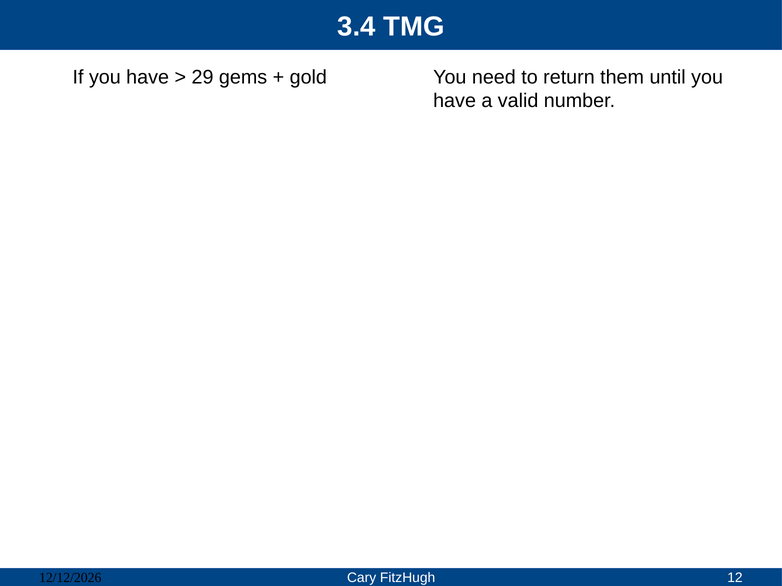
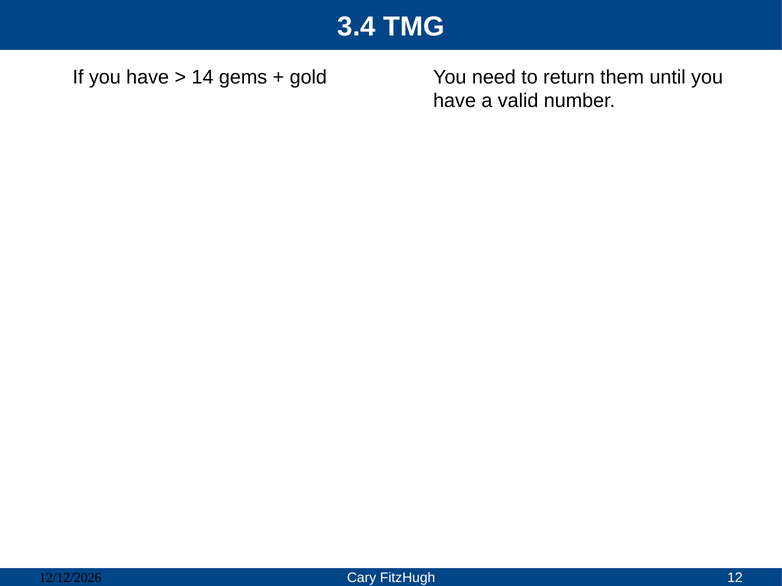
29: 29 -> 14 (203, 77)
